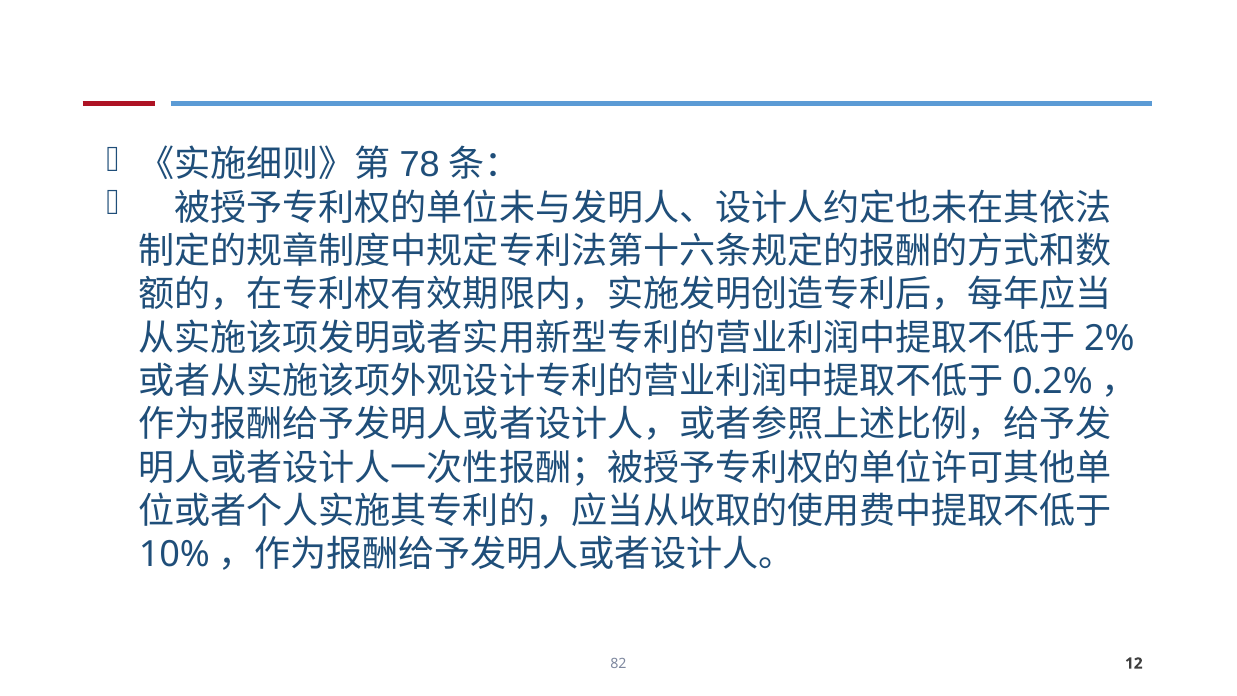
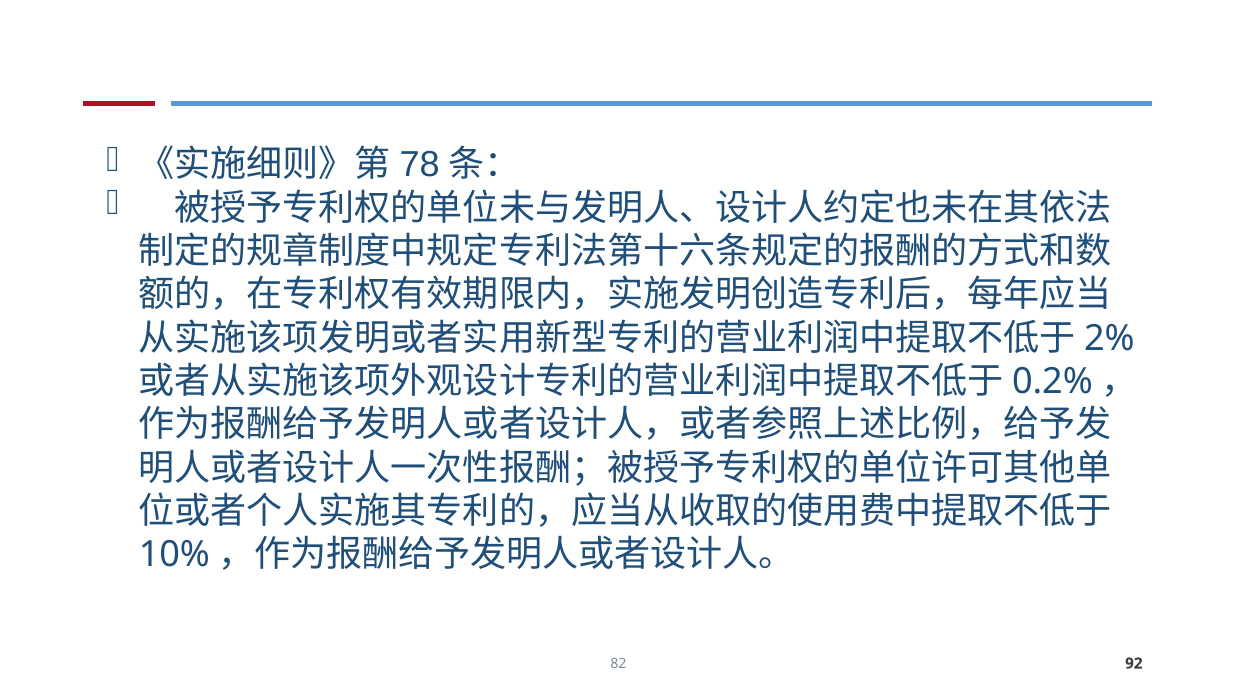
12: 12 -> 92 (1134, 663)
